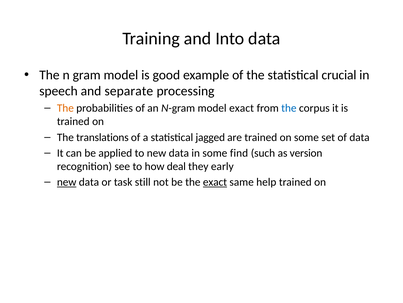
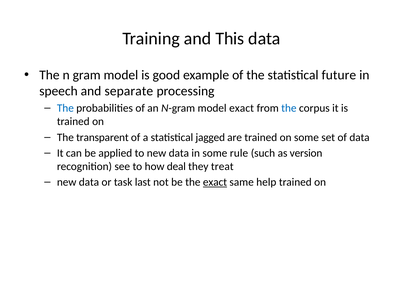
Into: Into -> This (230, 39)
crucial: crucial -> future (339, 75)
The colour: orange -> blue (65, 108)
translations: translations -> transparent (102, 137)
find: find -> rule (239, 153)
early: early -> treat (222, 166)
new underline: present -> none (67, 182)
still: still -> last (143, 182)
